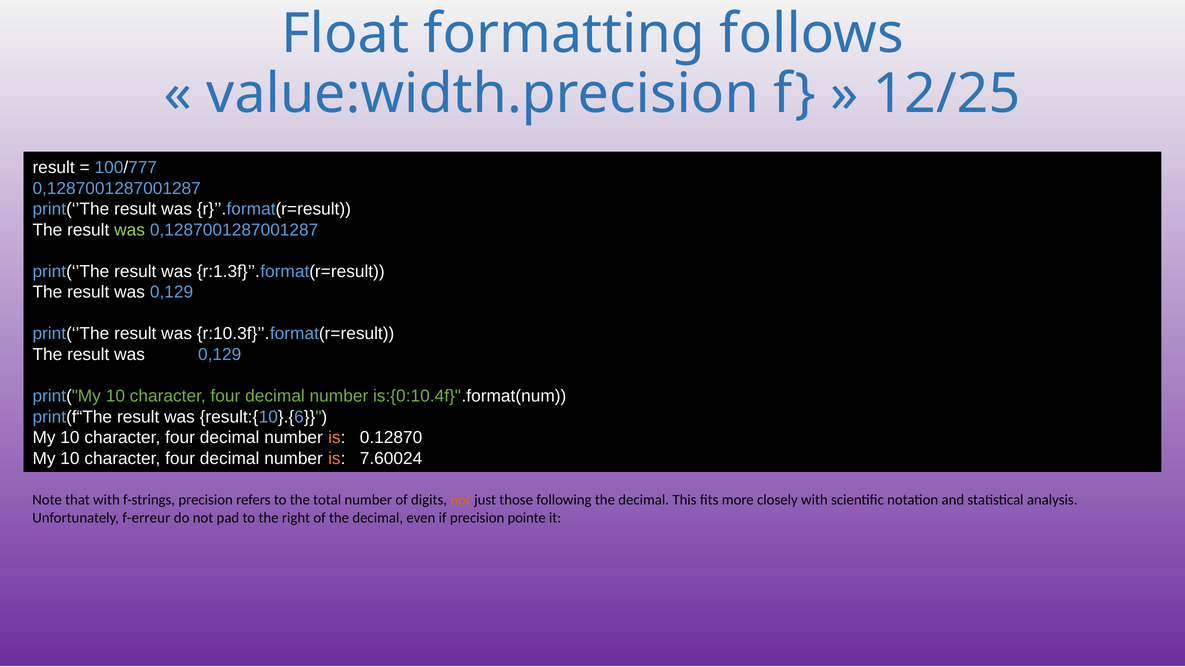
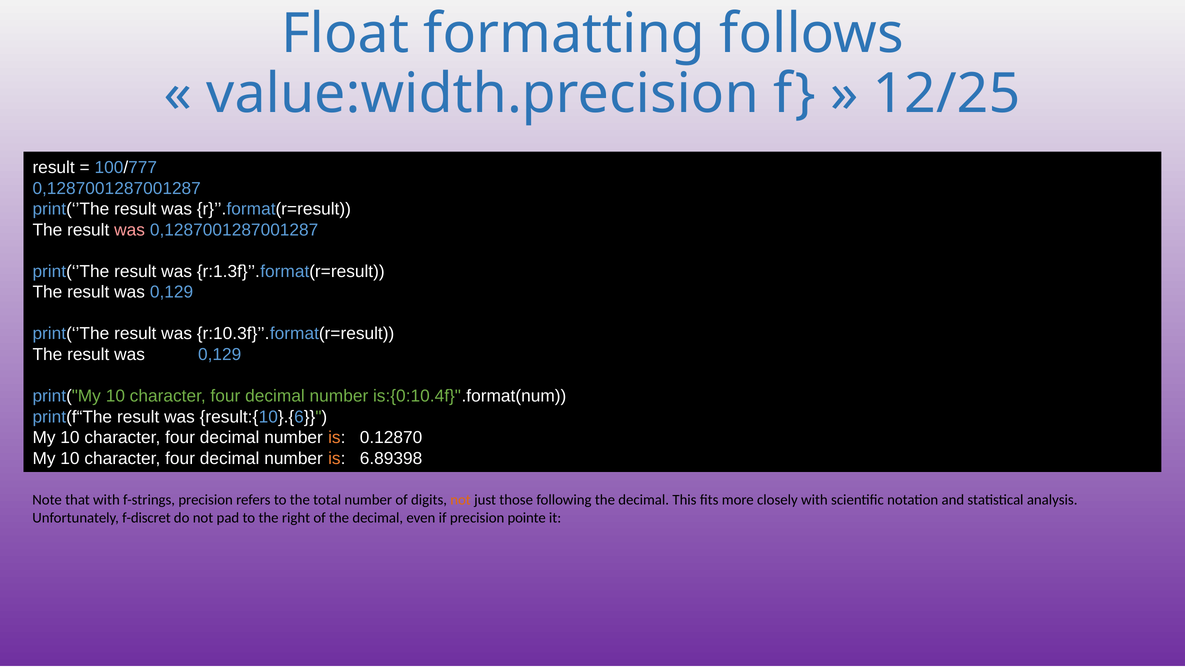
was colour: light green -> pink (130, 230)
7.60024: 7.60024 -> 6.89398 (391, 458)
f-erreur: f-erreur -> f-discret (146, 518)
